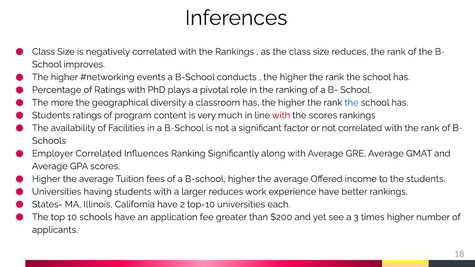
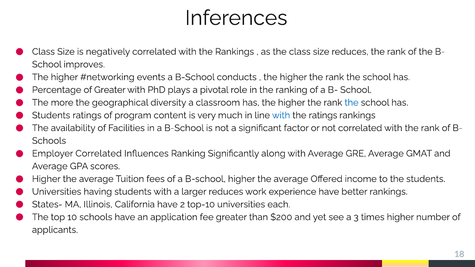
of Ratings: Ratings -> Greater (110, 90)
with colour: red -> blue (281, 115)
the scores: scores -> ratings (323, 115)
